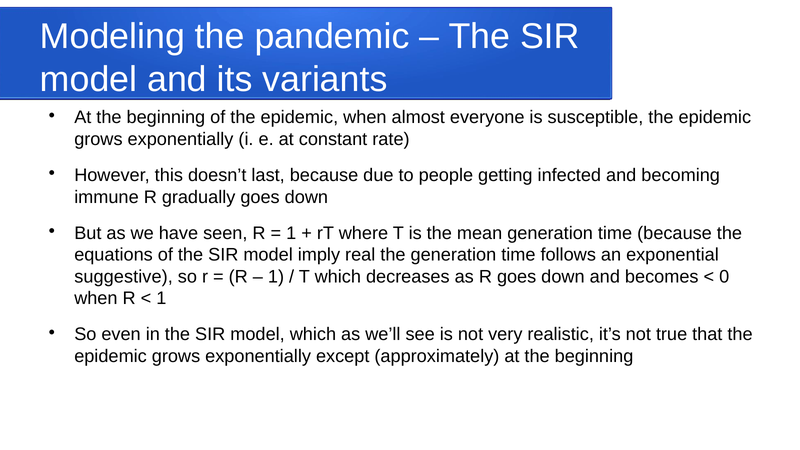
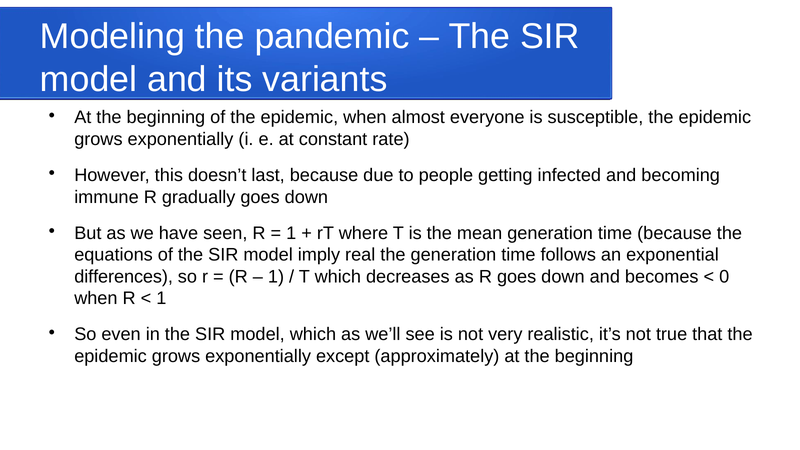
suggestive: suggestive -> differences (124, 277)
